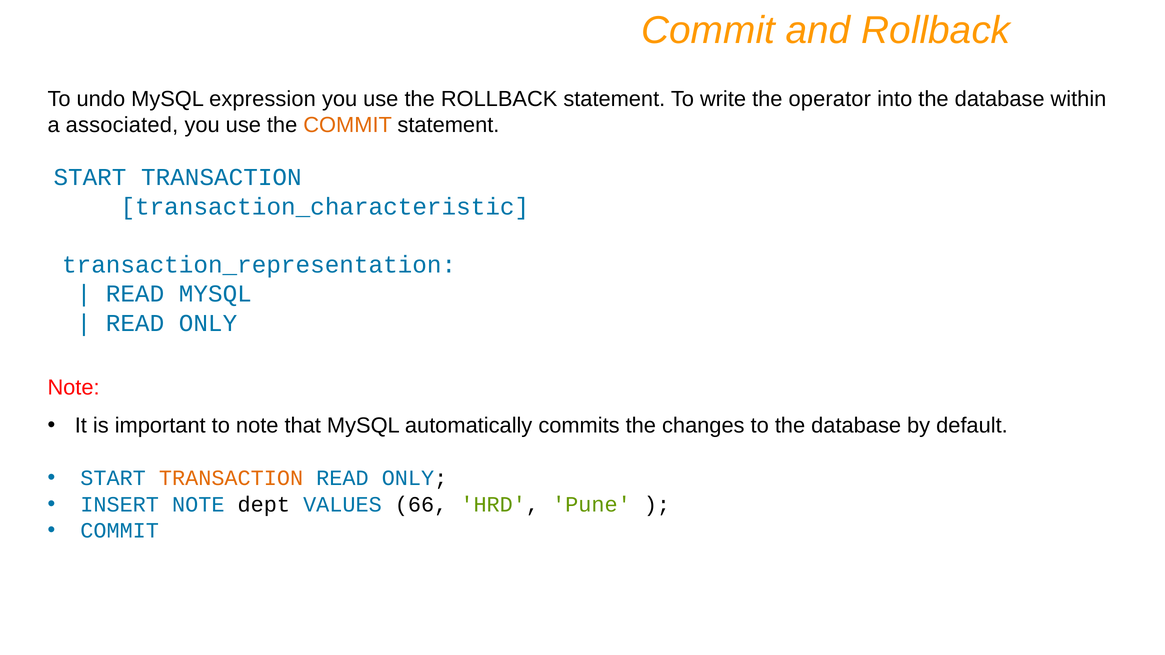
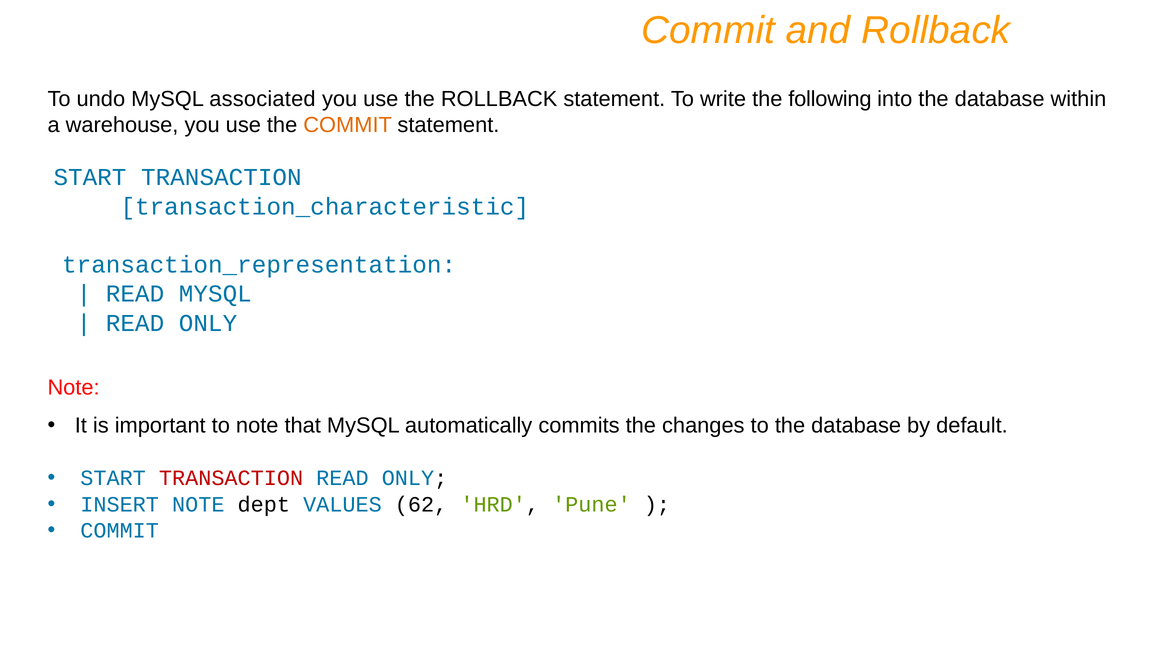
expression: expression -> associated (262, 99)
operator: operator -> following (830, 99)
associated: associated -> warehouse (122, 125)
TRANSACTION colour: orange -> red (231, 479)
66: 66 -> 62 (421, 505)
